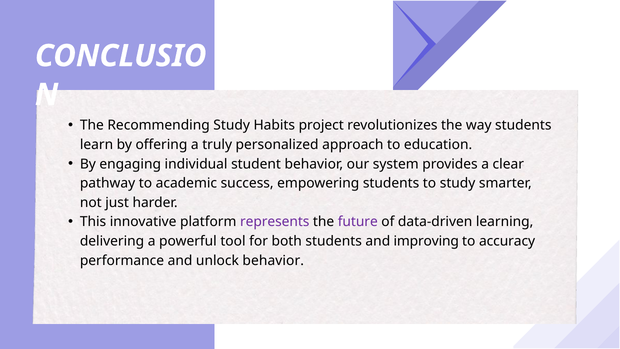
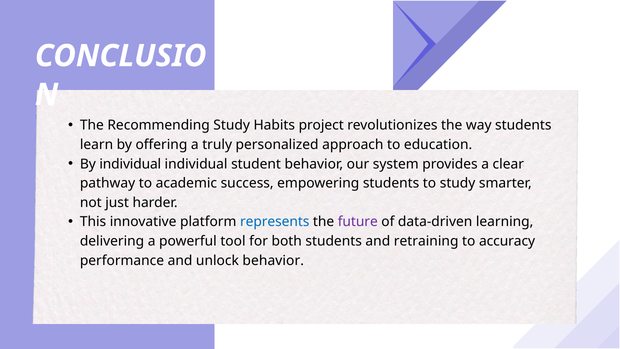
By engaging: engaging -> individual (130, 164)
represents colour: purple -> blue (275, 222)
improving: improving -> retraining (426, 241)
